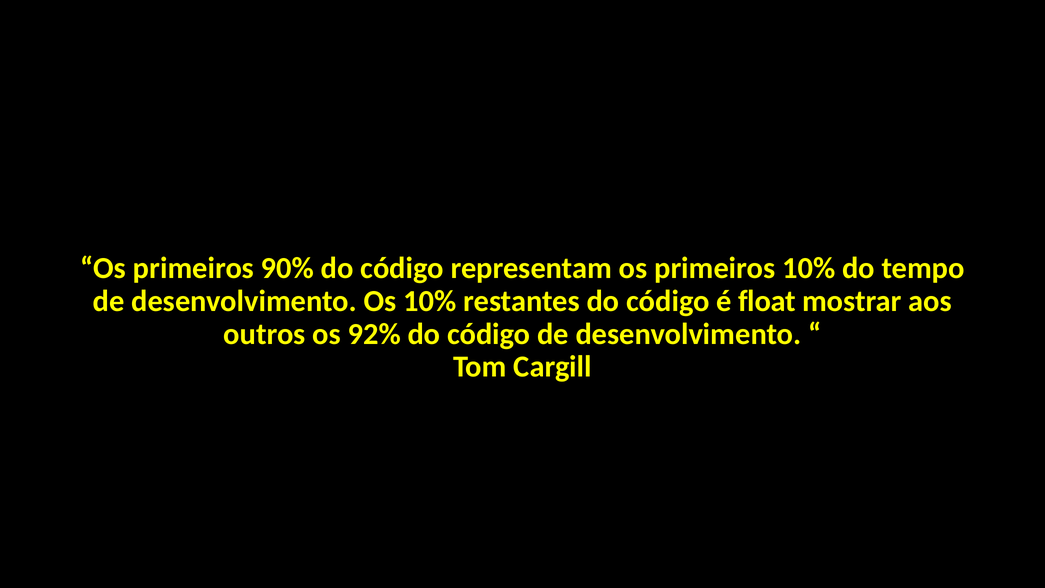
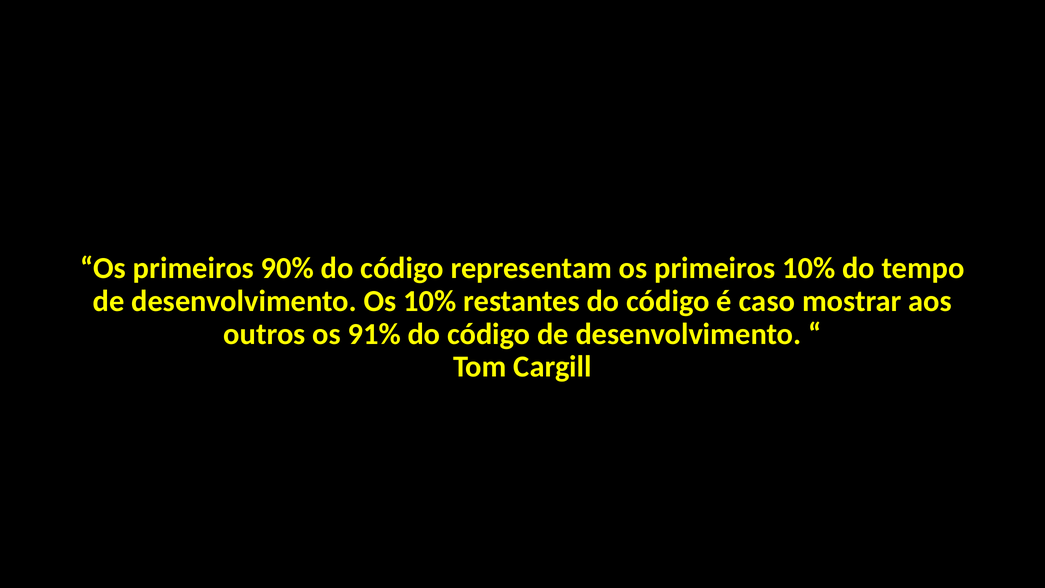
float: float -> caso (767, 301)
92%: 92% -> 91% (374, 334)
